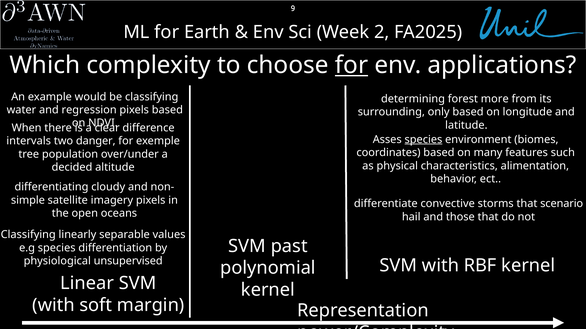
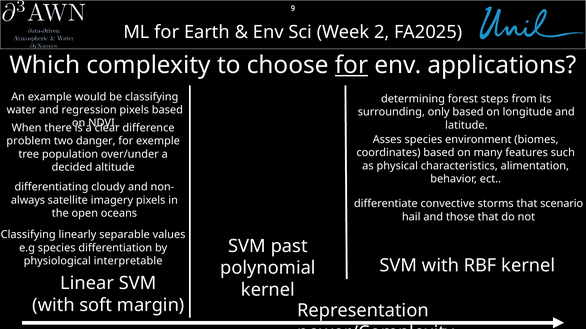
more: more -> steps (495, 99)
species underline: present -> none (423, 140)
intervals: intervals -> problem (29, 141)
simple: simple -> always (28, 200)
unsupervised: unsupervised -> interpretable (128, 261)
